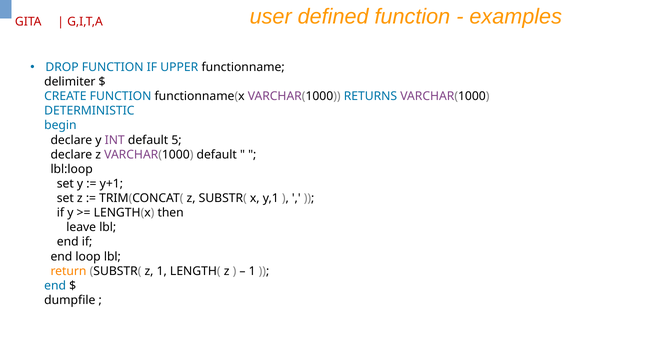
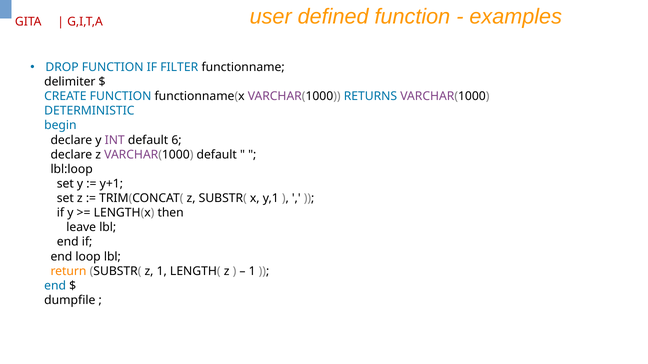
UPPER: UPPER -> FILTER (179, 67)
5: 5 -> 6 (176, 140)
